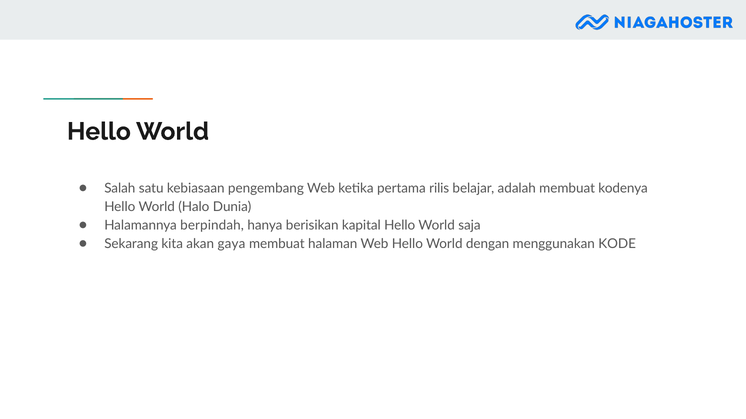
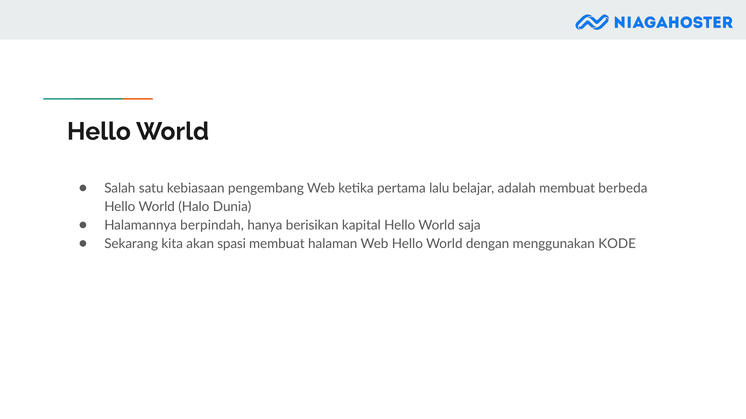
rilis: rilis -> lalu (439, 188)
kodenya: kodenya -> berbeda (623, 188)
gaya: gaya -> spasi (232, 244)
